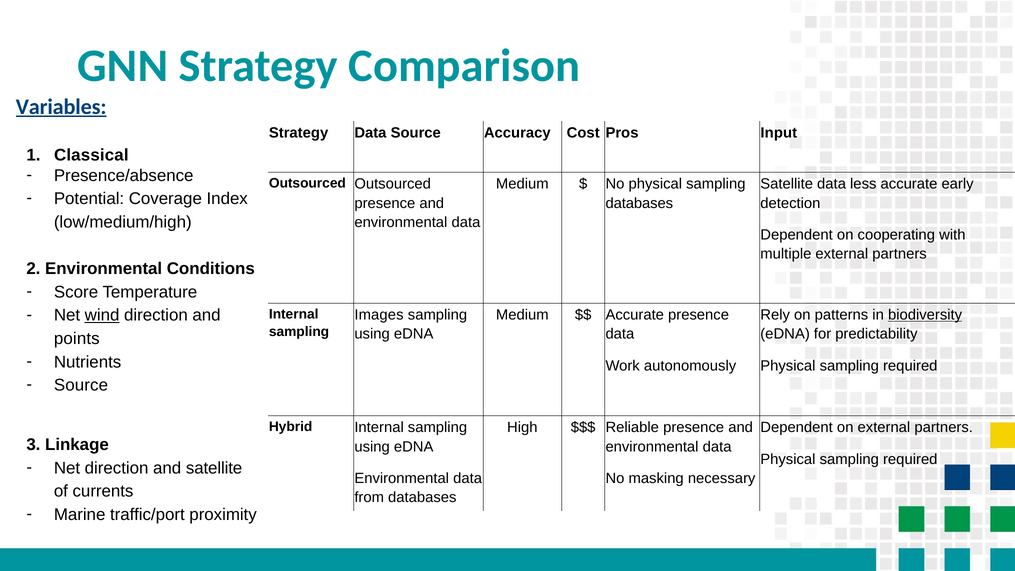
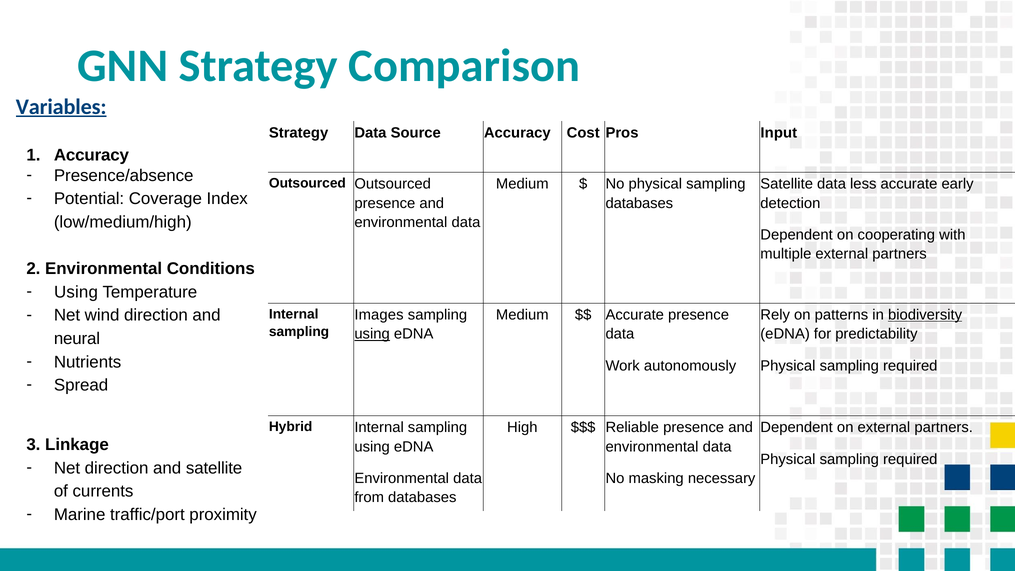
Classical: Classical -> Accuracy (91, 155)
Score: Score -> Using (76, 292)
wind underline: present -> none (102, 315)
using underline: none -> present (372, 334)
points: points -> neural (77, 339)
Source: Source -> Spread (81, 385)
